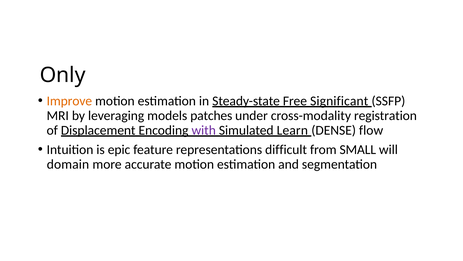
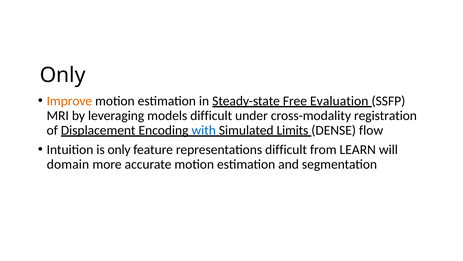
Significant: Significant -> Evaluation (339, 101)
models patches: patches -> difficult (211, 115)
with colour: purple -> blue (204, 130)
Learn: Learn -> Limits (292, 130)
is epic: epic -> only (119, 149)
SMALL: SMALL -> LEARN (358, 149)
